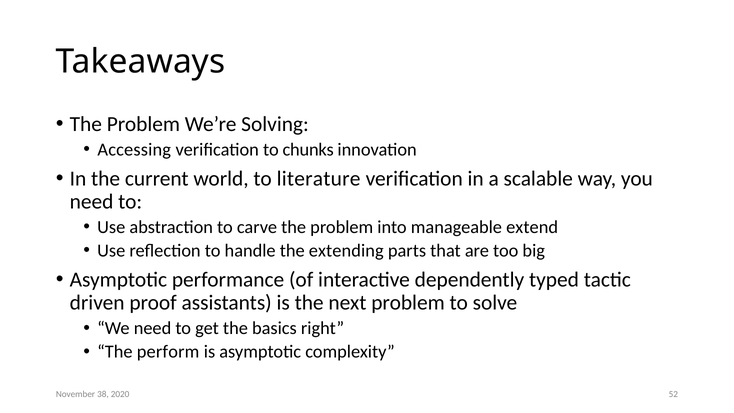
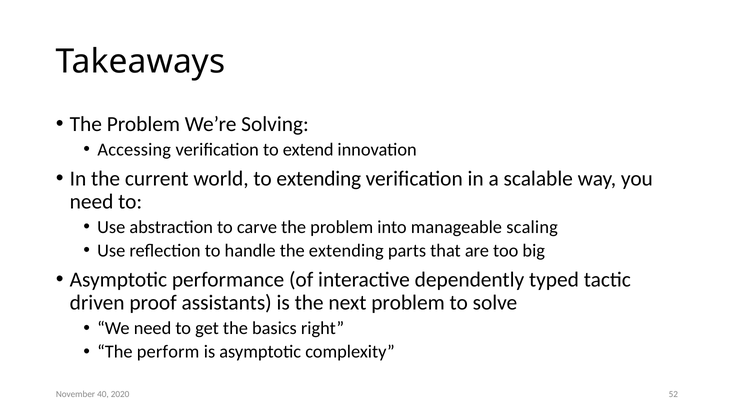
chunks: chunks -> extend (308, 149)
to literature: literature -> extending (319, 178)
extend: extend -> scaling (532, 227)
38: 38 -> 40 (103, 394)
